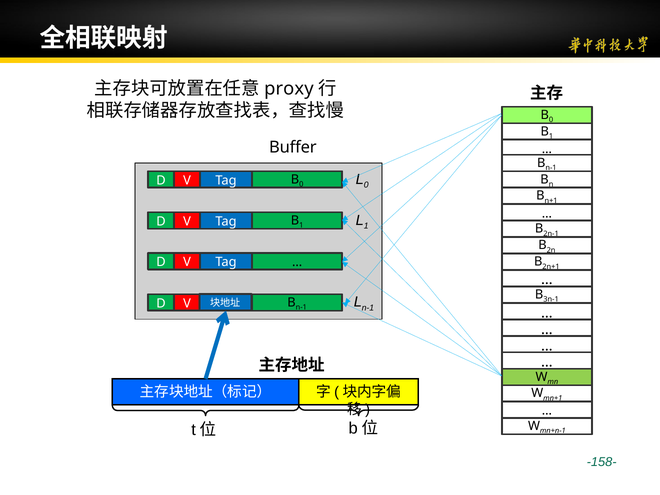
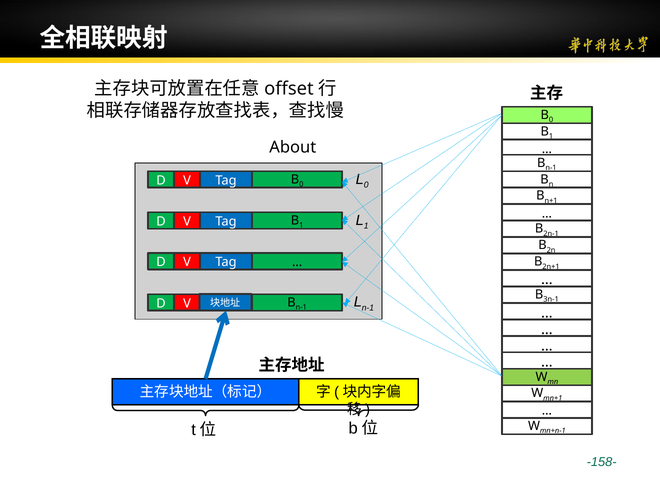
proxy: proxy -> offset (289, 89)
Buffer: Buffer -> About (293, 148)
